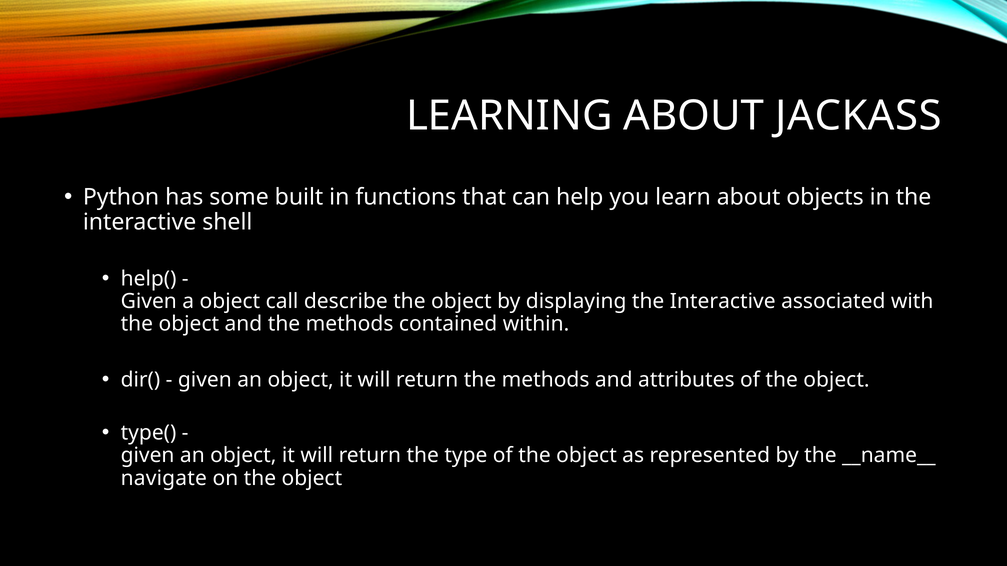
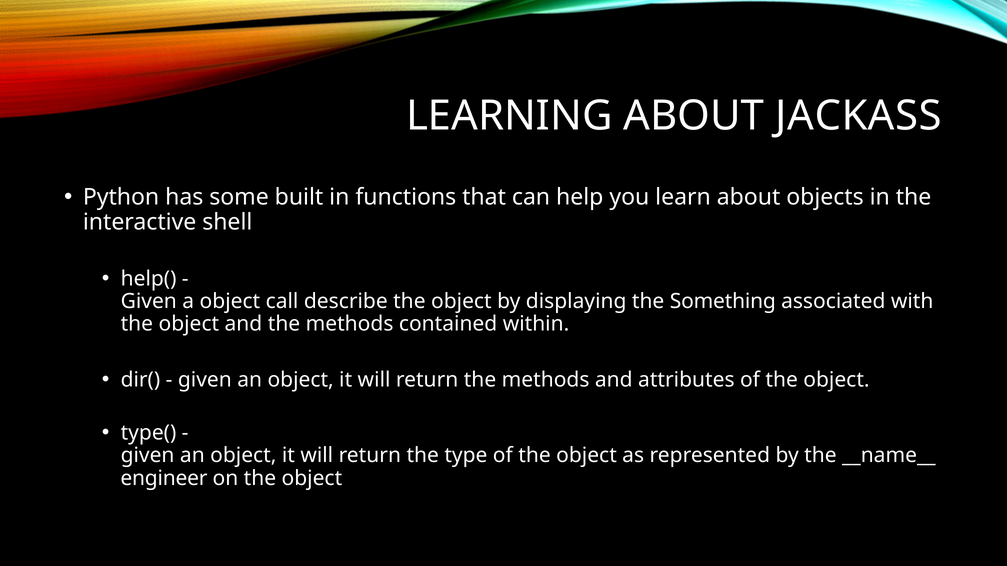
displaying the Interactive: Interactive -> Something (723, 302)
navigate: navigate -> engineer (164, 479)
